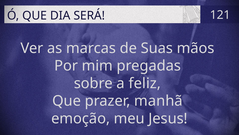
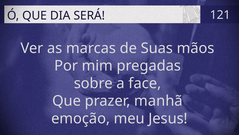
feliz: feliz -> face (145, 83)
